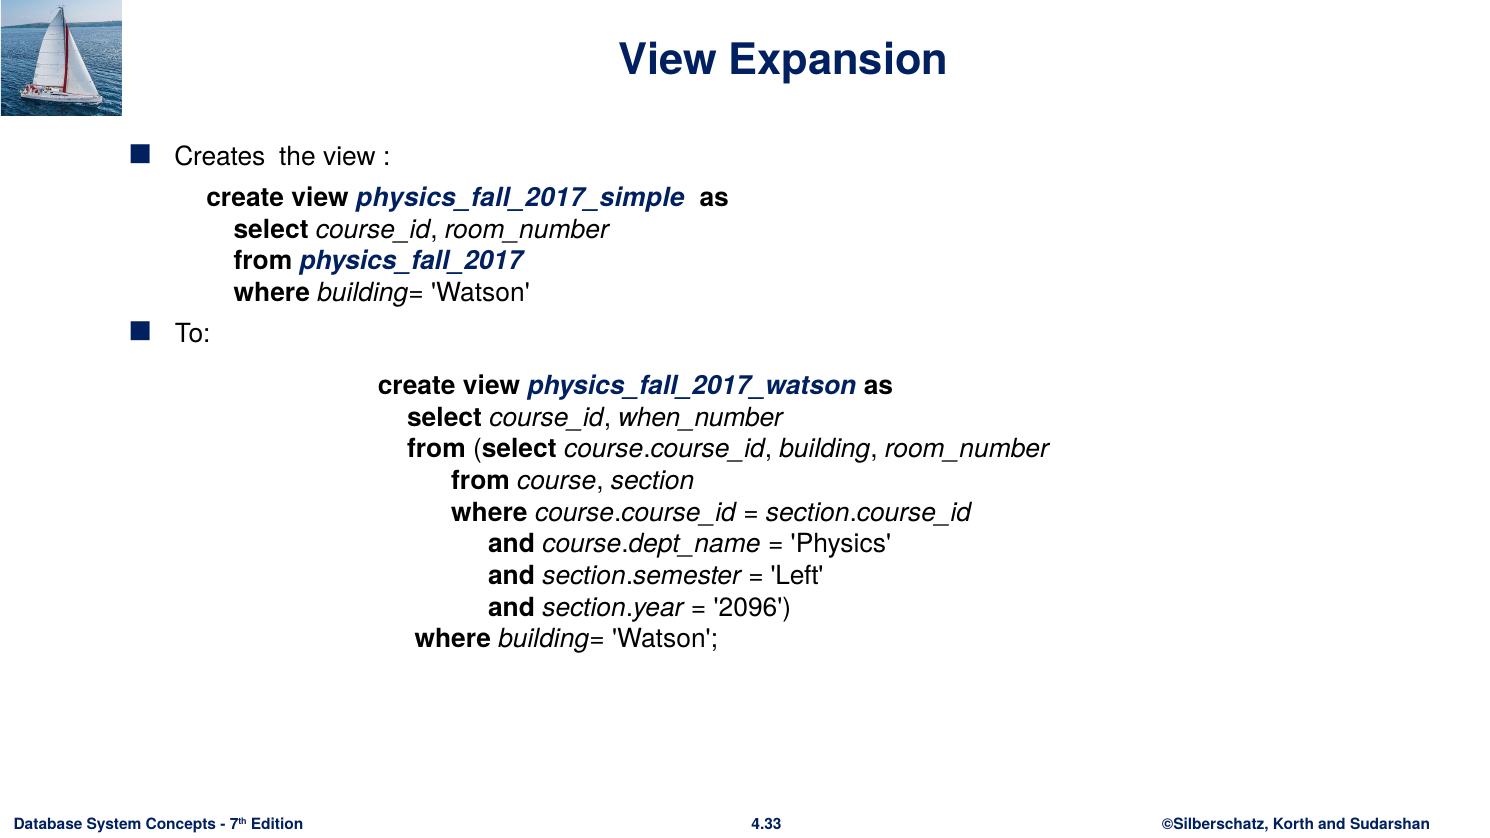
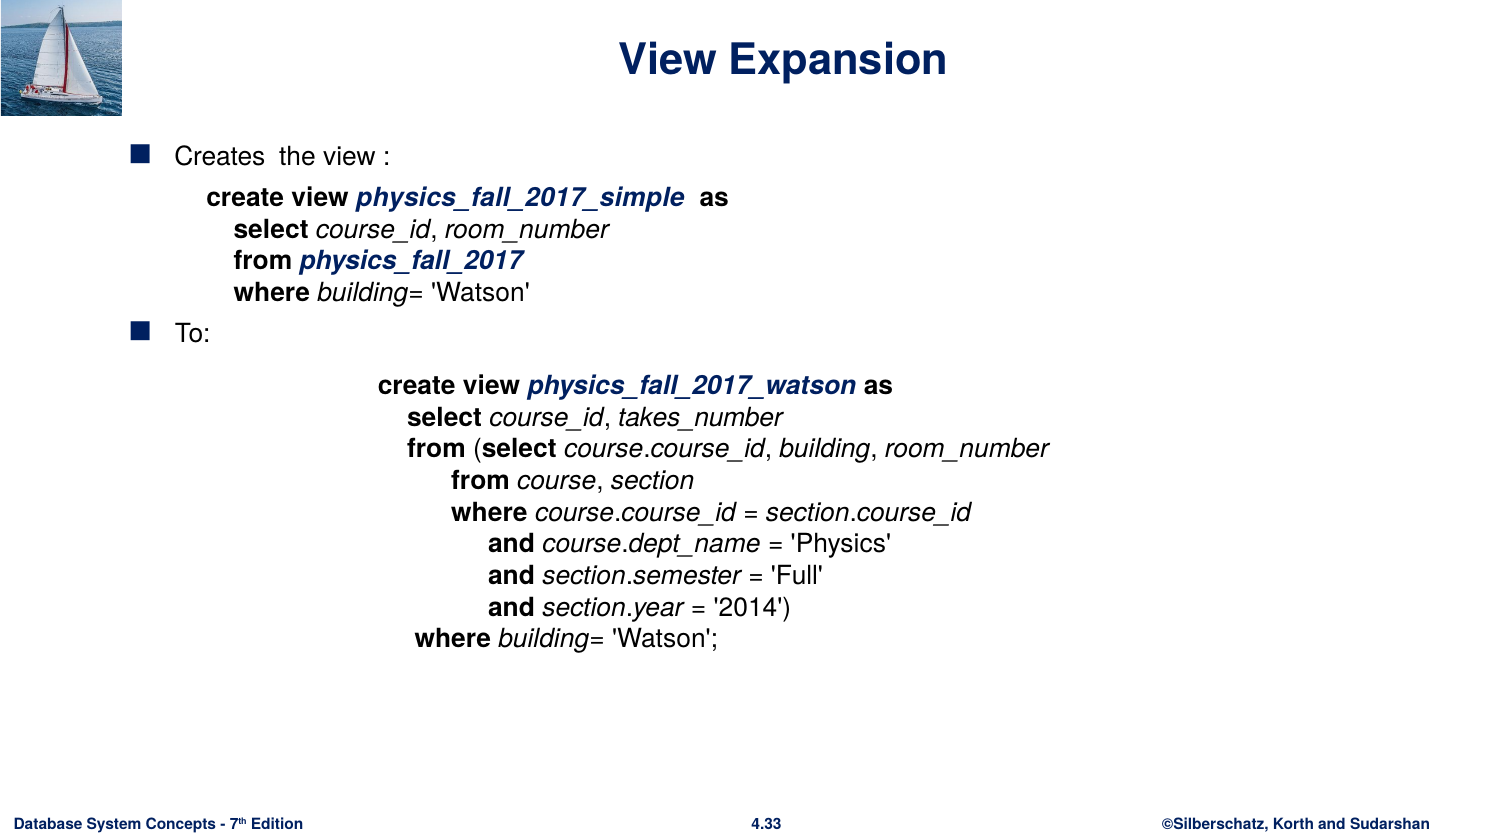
when_number: when_number -> takes_number (700, 417)
Left: Left -> Full (797, 576)
2096: 2096 -> 2014 (752, 607)
